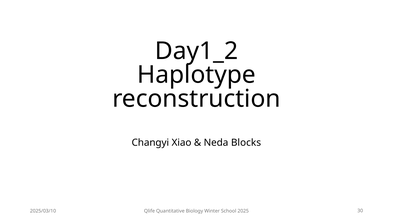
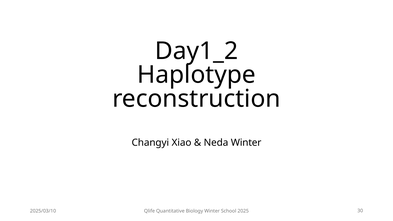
Neda Blocks: Blocks -> Winter (246, 143)
